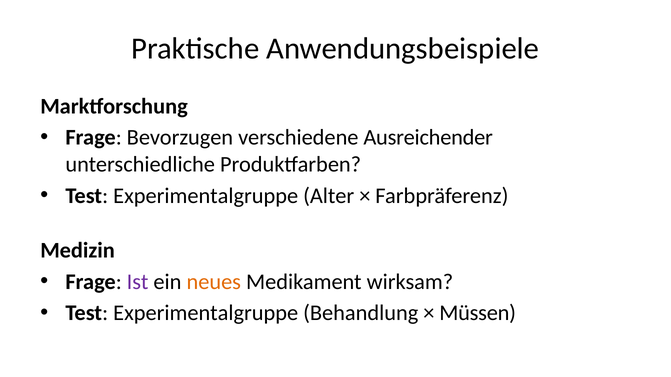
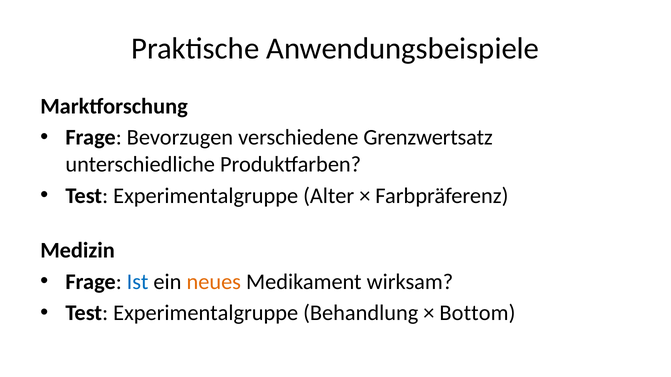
Ausreichender: Ausreichender -> Grenzwertsatz (428, 138)
Ist colour: purple -> blue (138, 282)
Müssen: Müssen -> Bottom (477, 313)
